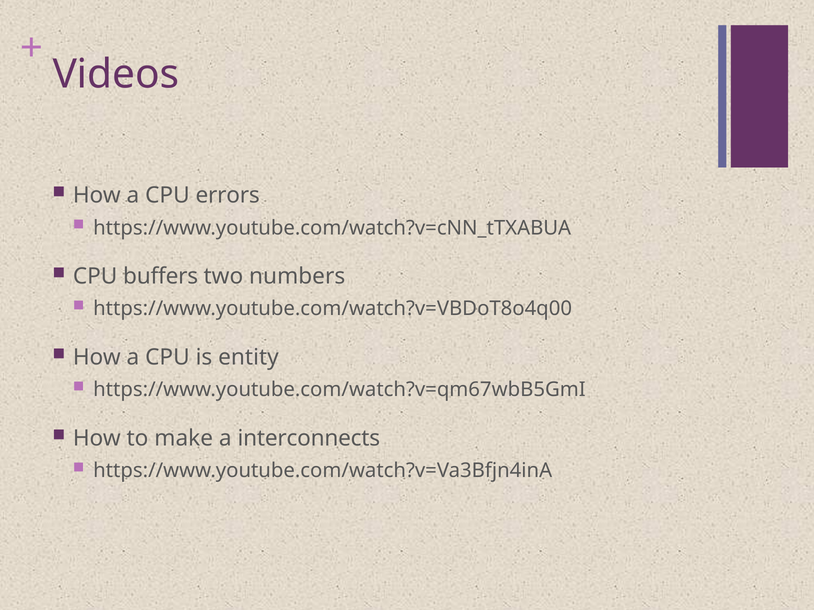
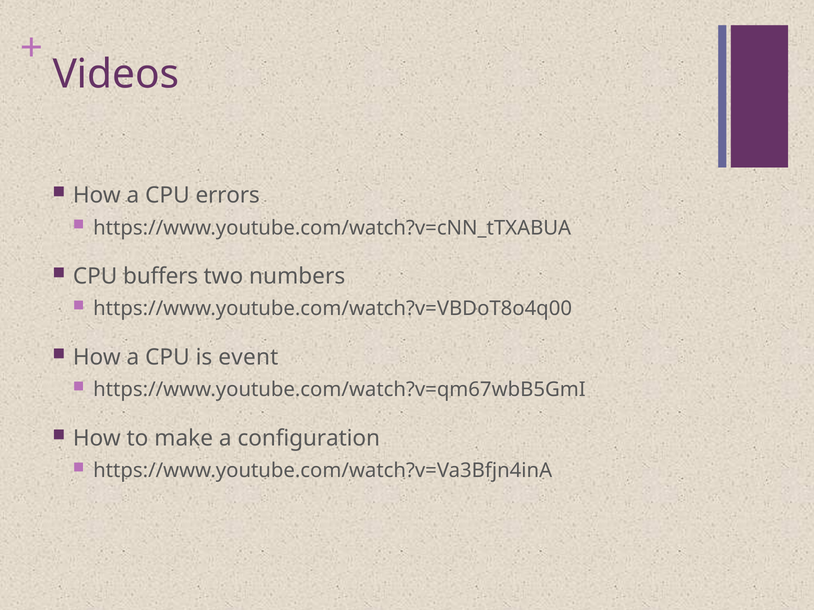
entity: entity -> event (248, 358)
interconnects: interconnects -> configuration (309, 439)
